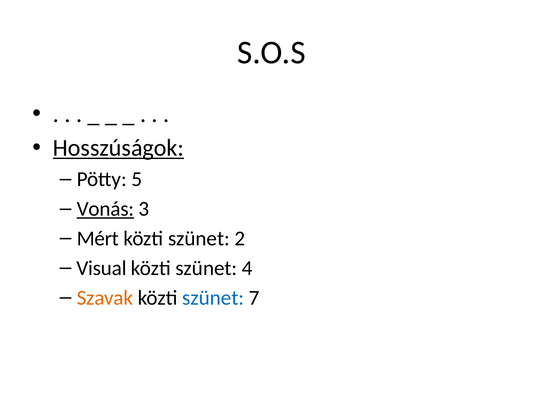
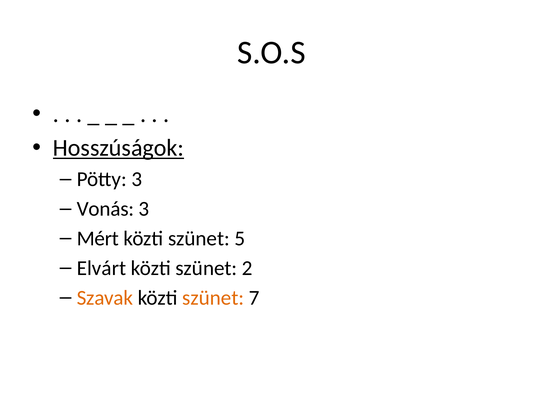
Pötty 5: 5 -> 3 (137, 179)
Vonás underline: present -> none (105, 208)
2: 2 -> 5 (240, 238)
Visual: Visual -> Elvárt (101, 268)
4: 4 -> 2 (247, 268)
szünet colour: blue -> orange (213, 297)
